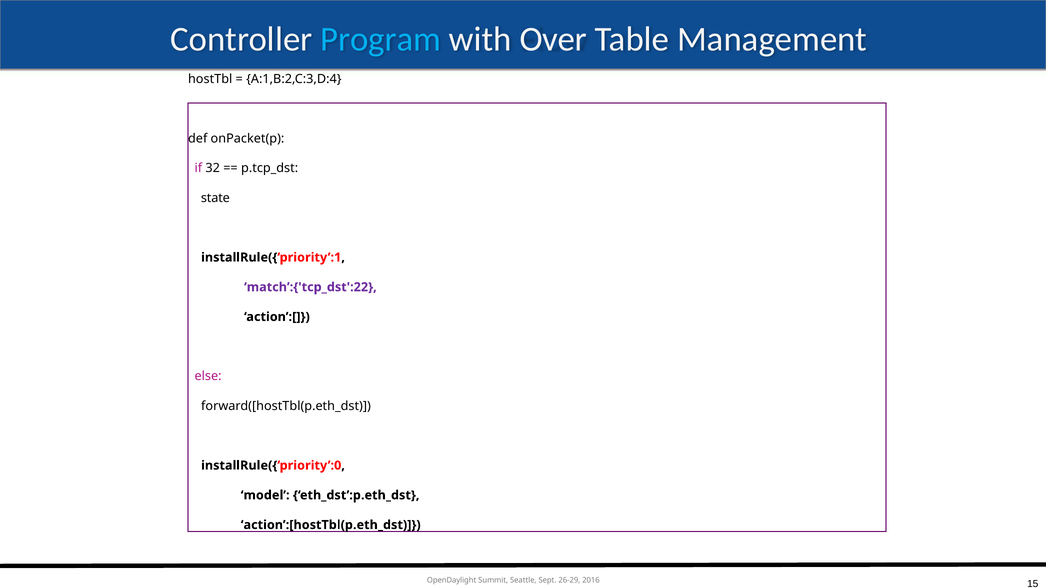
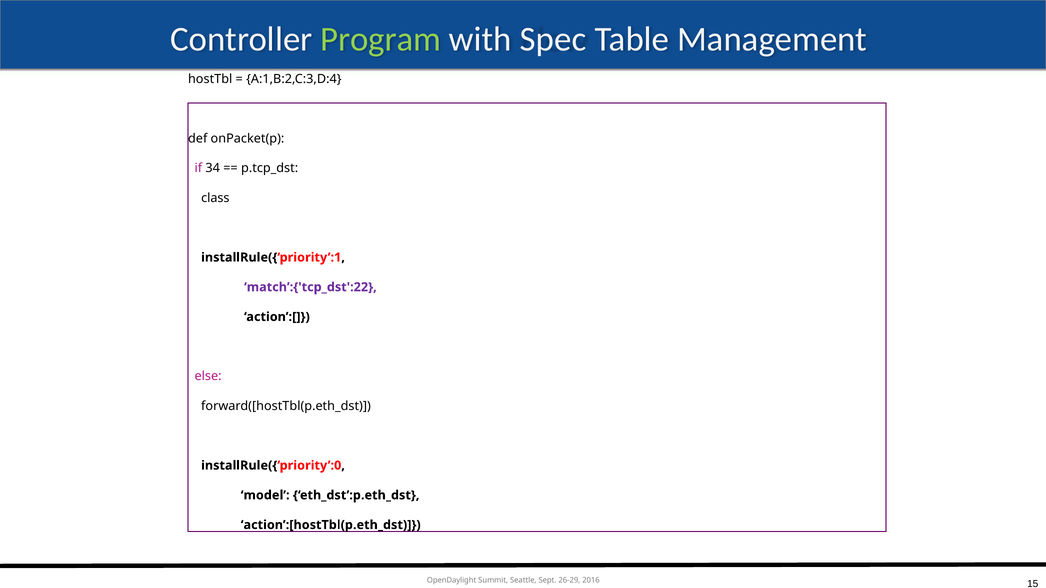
Program colour: light blue -> light green (381, 39)
Over: Over -> Spec (553, 39)
32: 32 -> 34 (213, 168)
state: state -> class (215, 198)
